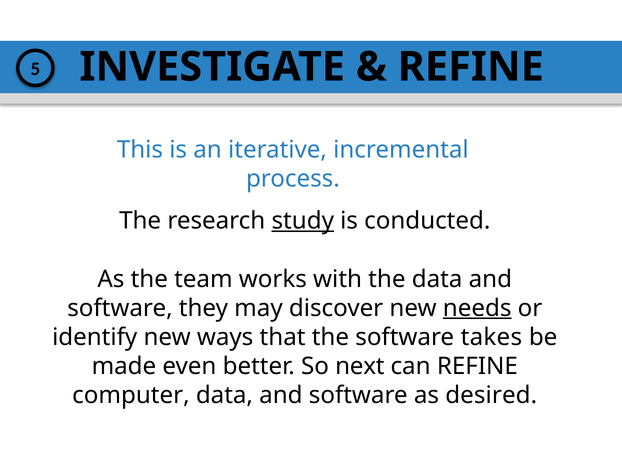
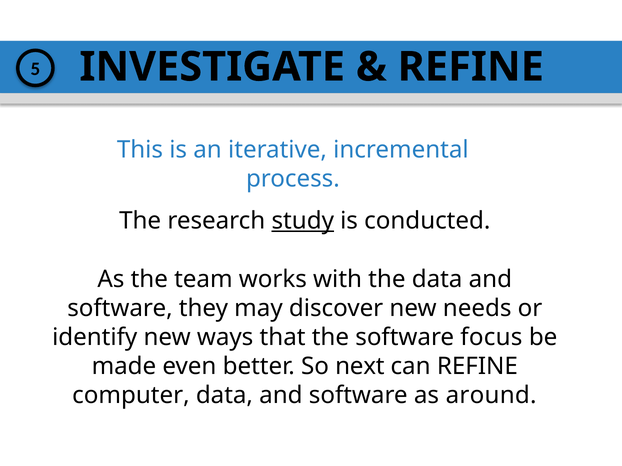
needs underline: present -> none (477, 308)
takes: takes -> focus (491, 337)
desired: desired -> around (491, 396)
